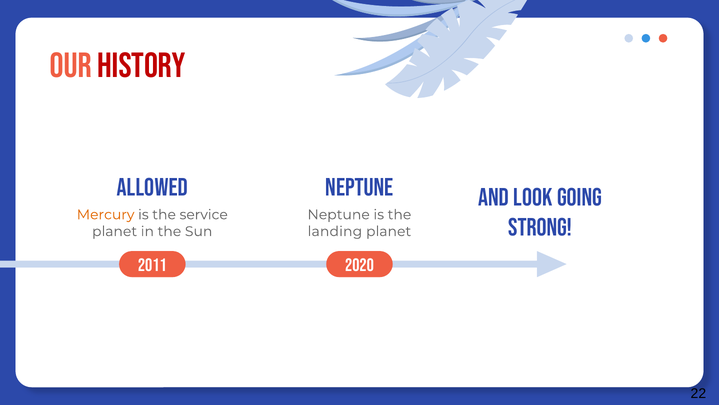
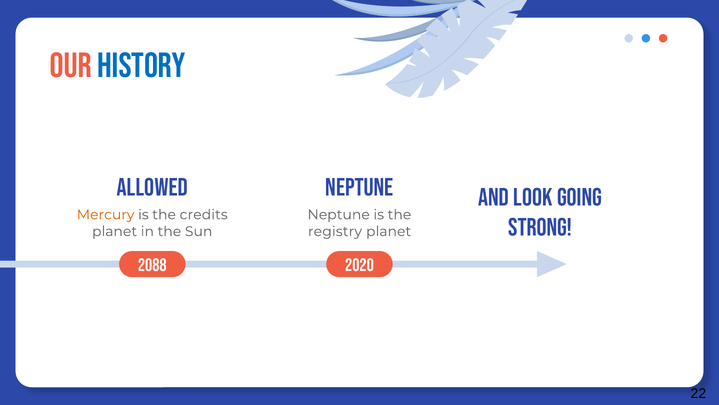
History colour: red -> blue (142, 66)
service: service -> credits (204, 214)
landing: landing -> registry (335, 231)
2011: 2011 -> 2088 (152, 265)
